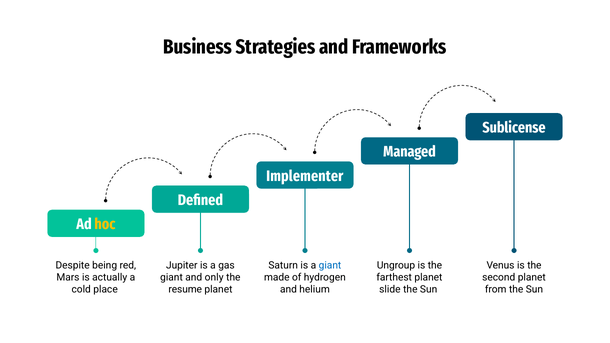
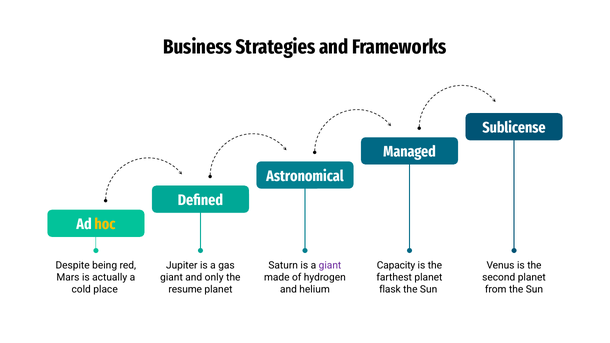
Implementer: Implementer -> Astronomical (305, 176)
giant colour: blue -> purple (330, 265)
Ungroup: Ungroup -> Capacity (396, 265)
slide: slide -> flask (390, 290)
